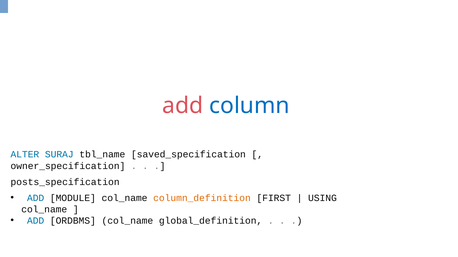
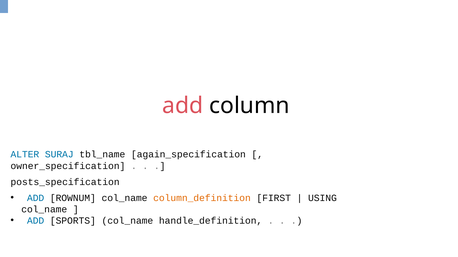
column colour: blue -> black (249, 106)
saved_specification: saved_specification -> again_specification (188, 155)
MODULE: MODULE -> ROWNUM (73, 198)
ORDBMS: ORDBMS -> SPORTS (73, 221)
global_definition: global_definition -> handle_definition (211, 221)
